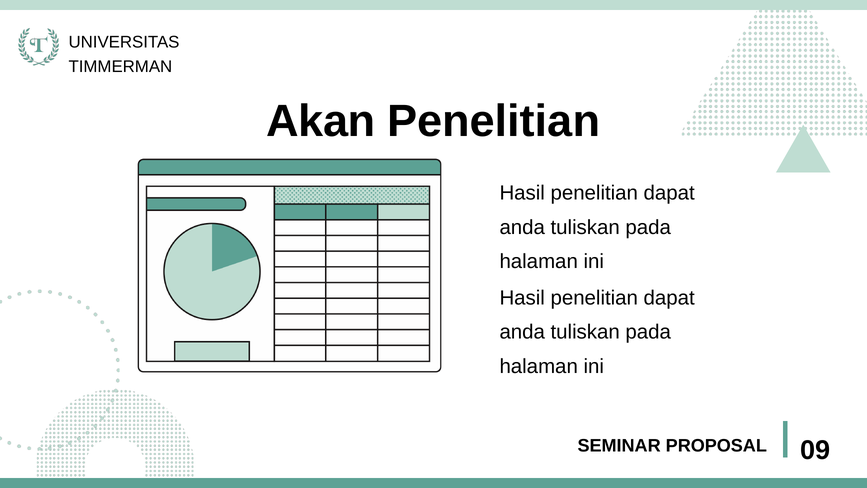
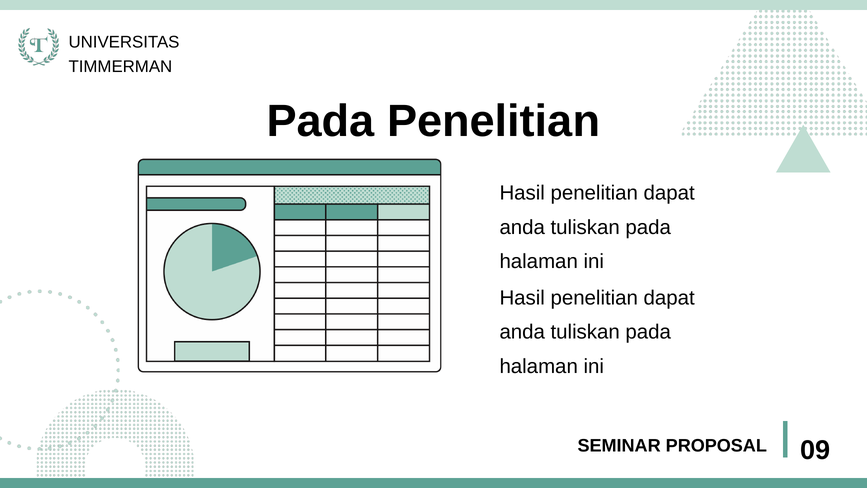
Akan: Akan -> Pada (321, 121)
